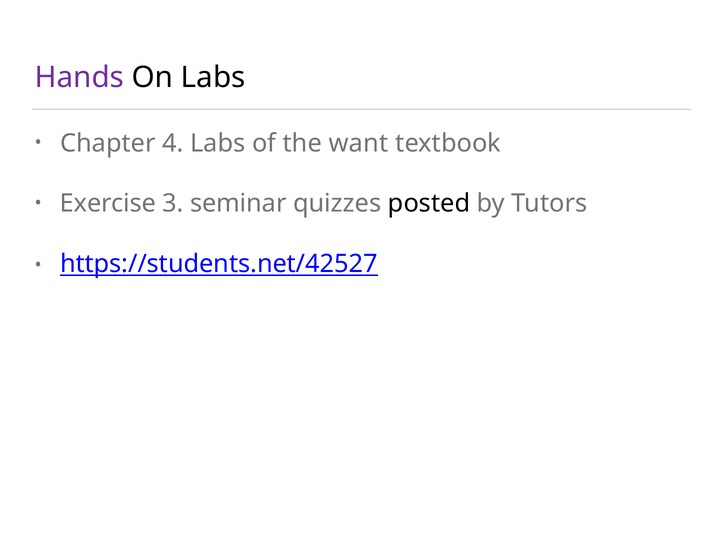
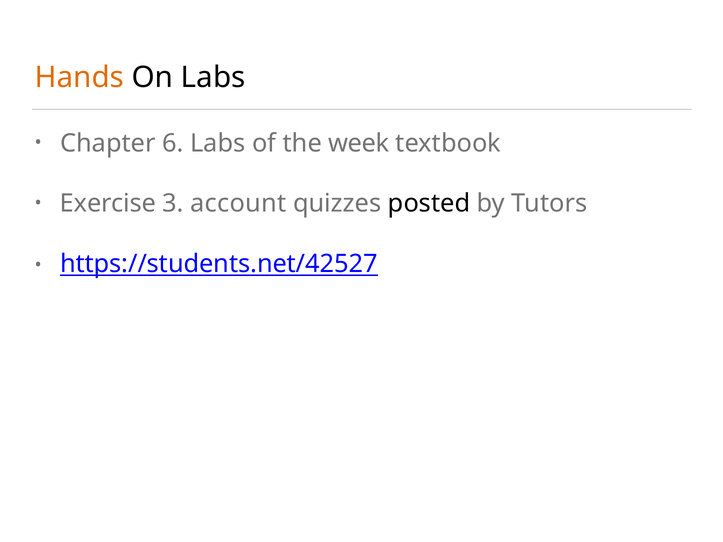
Hands colour: purple -> orange (79, 77)
4: 4 -> 6 (173, 143)
want: want -> week (359, 143)
seminar: seminar -> account (238, 204)
